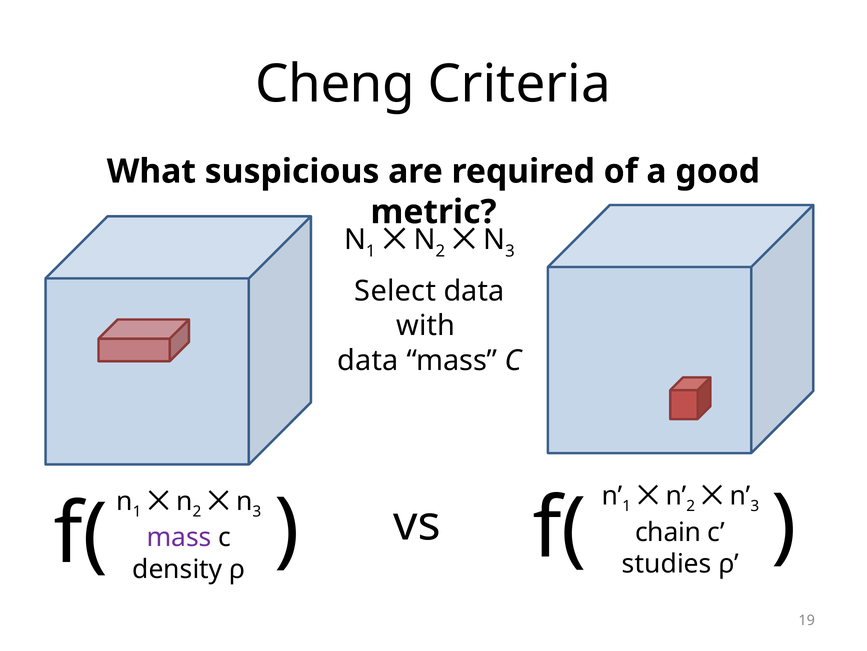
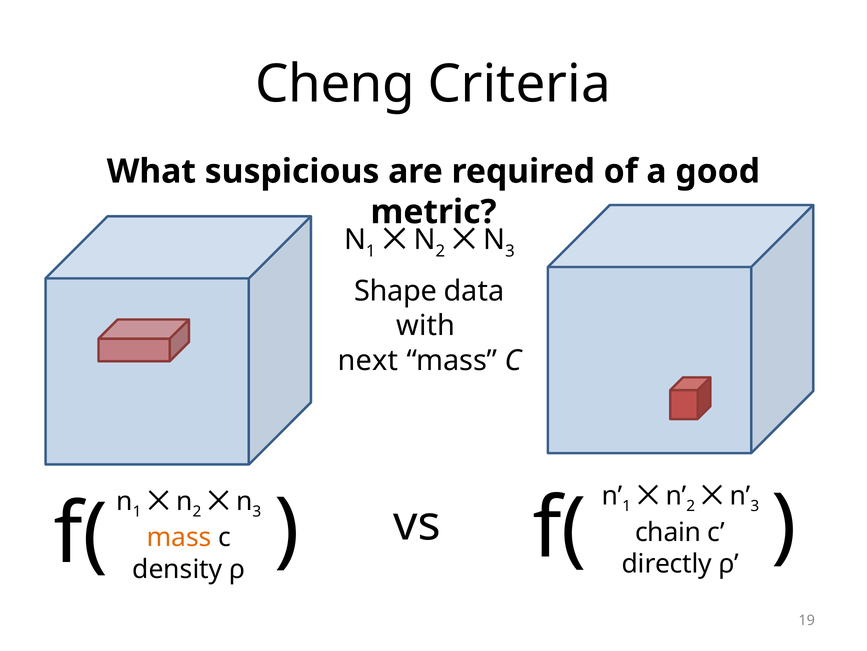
Select: Select -> Shape (395, 291)
data: data -> next (368, 360)
mass colour: purple -> orange (179, 537)
studies: studies -> directly (667, 563)
